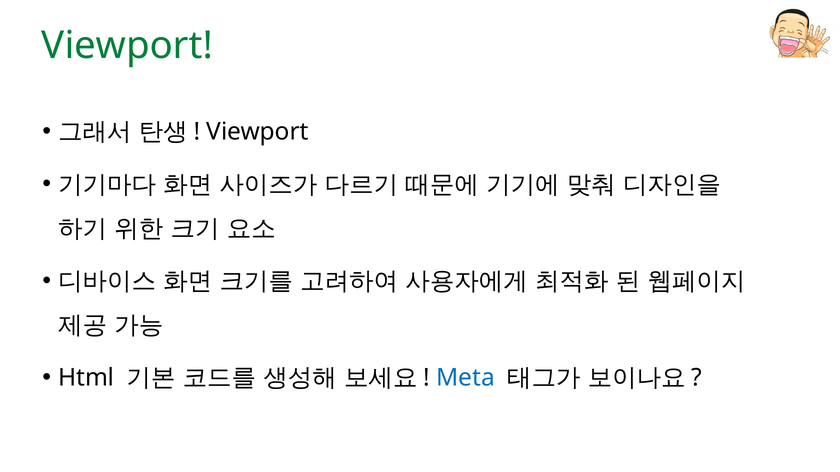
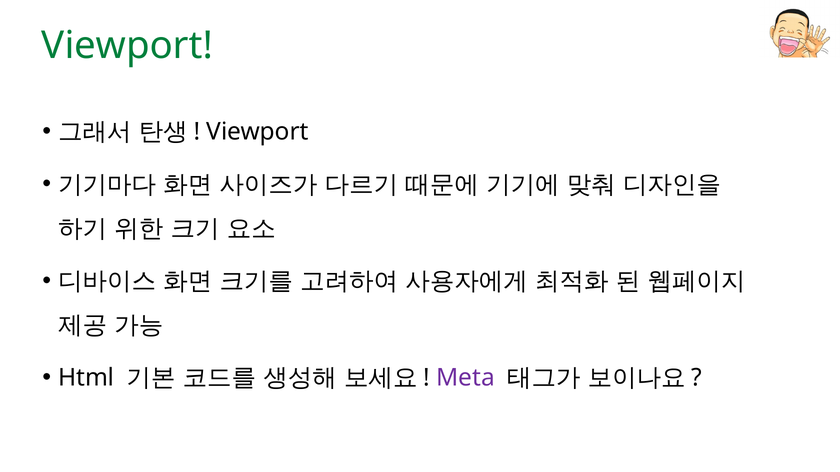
Meta colour: blue -> purple (466, 378)
